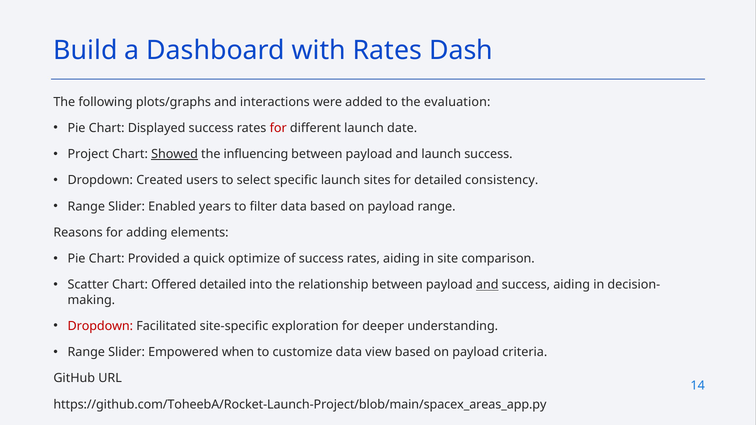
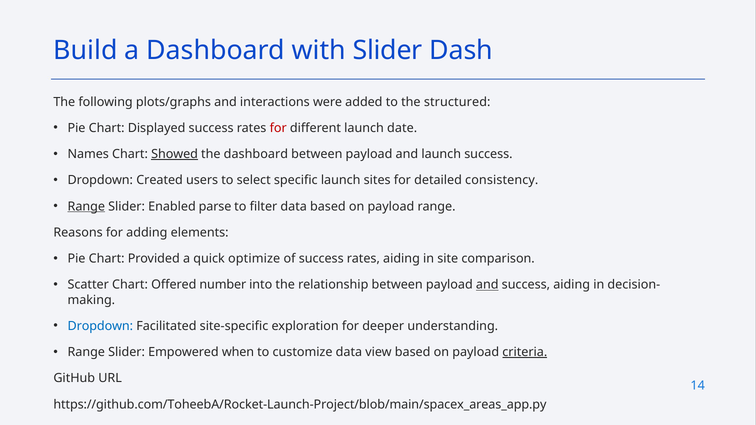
with Rates: Rates -> Slider (388, 51)
evaluation: evaluation -> structured (457, 102)
Project: Project -> Names (88, 154)
the influencing: influencing -> dashboard (256, 154)
Range underline: none -> present (86, 207)
years: years -> parse (215, 207)
Offered detailed: detailed -> number (223, 285)
Dropdown colour: red -> blue (100, 326)
criteria underline: none -> present (525, 352)
